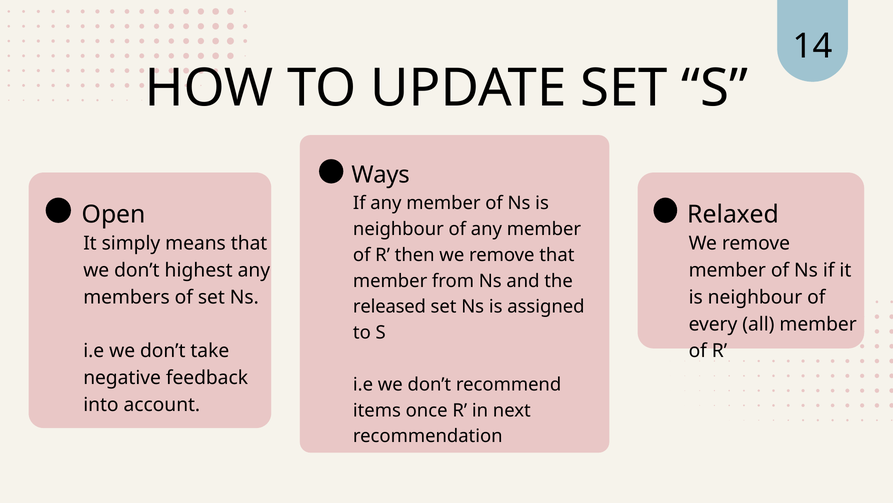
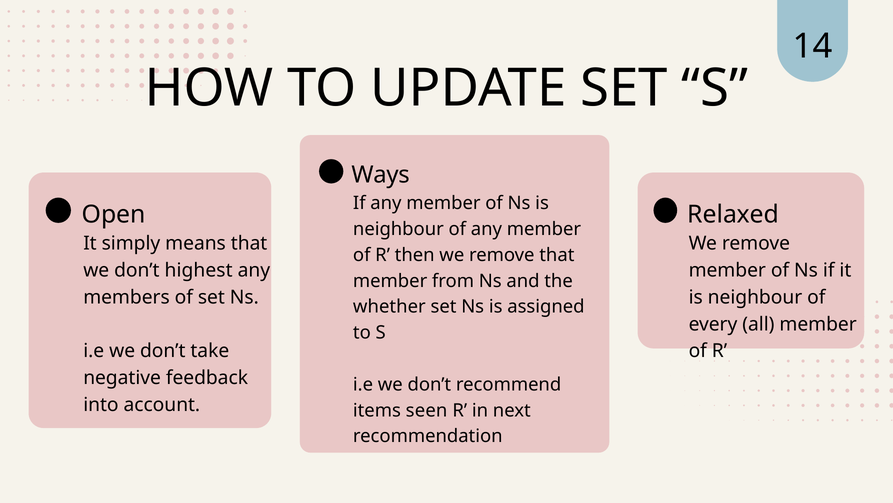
released: released -> whether (389, 306)
once: once -> seen (427, 410)
